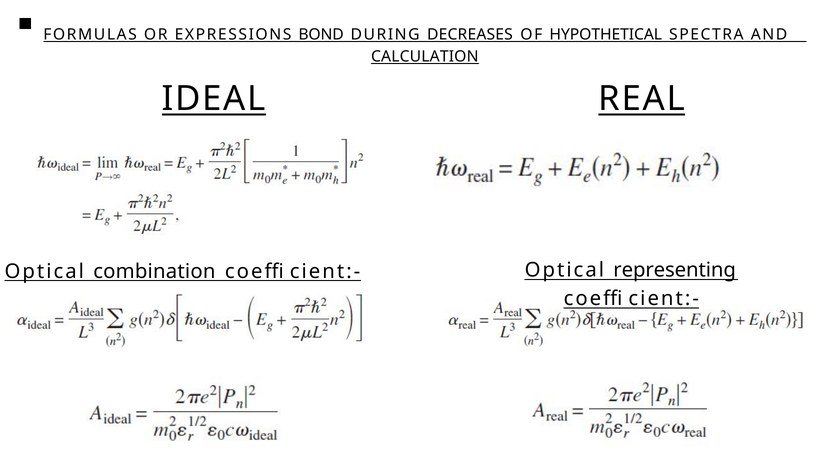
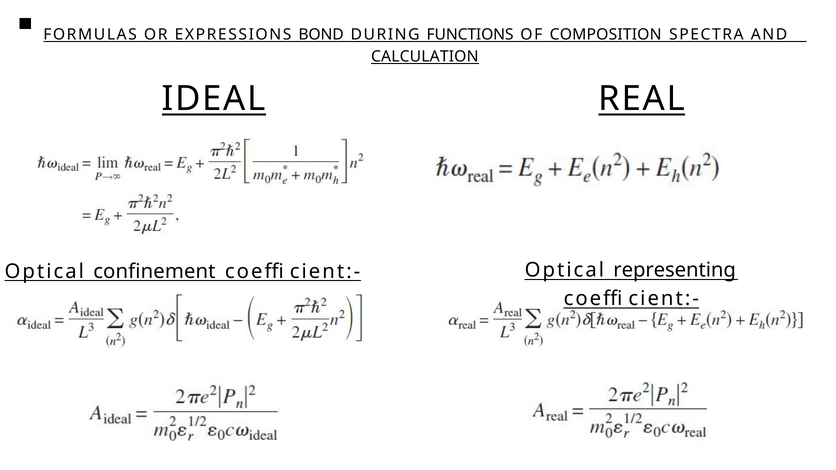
DECREASES: DECREASES -> FUNCTIONS (470, 34)
HYPOTHETICAL: HYPOTHETICAL -> COMPOSITION (606, 34)
combination: combination -> confinement (154, 272)
